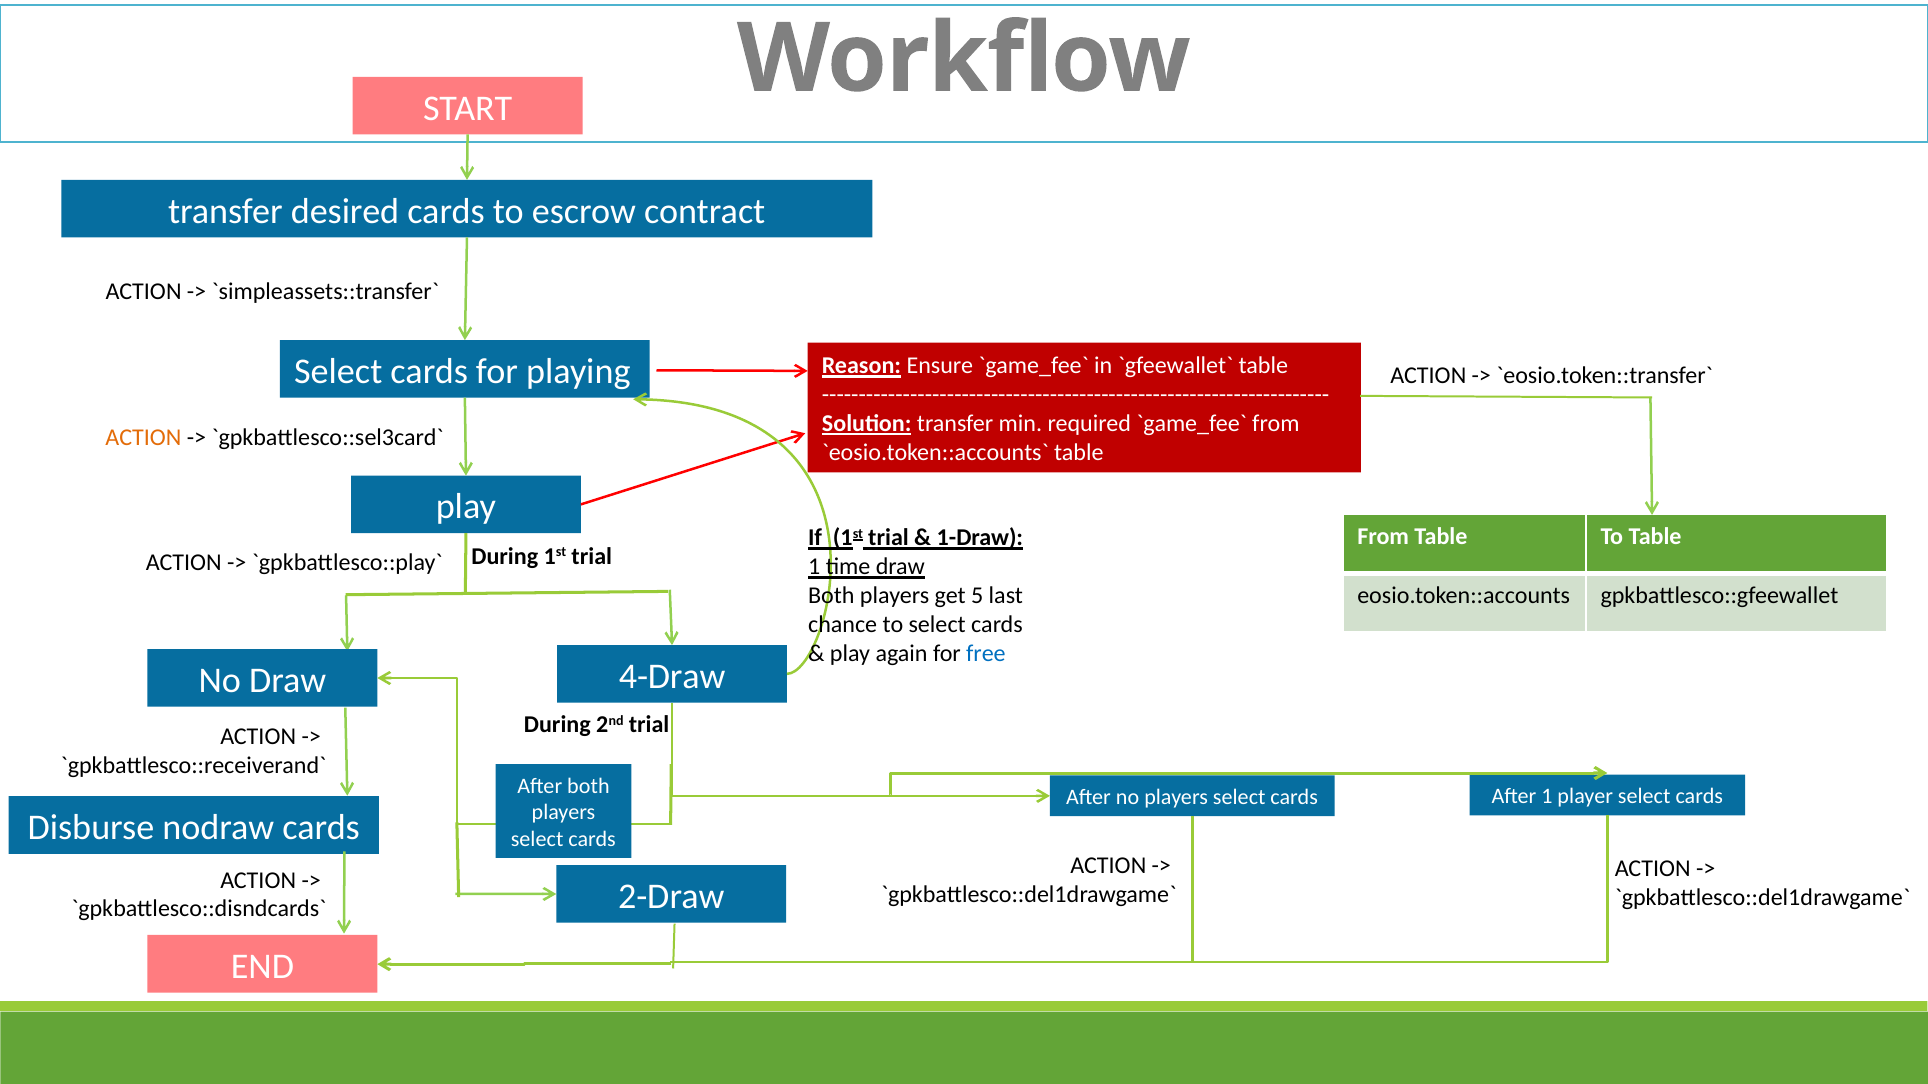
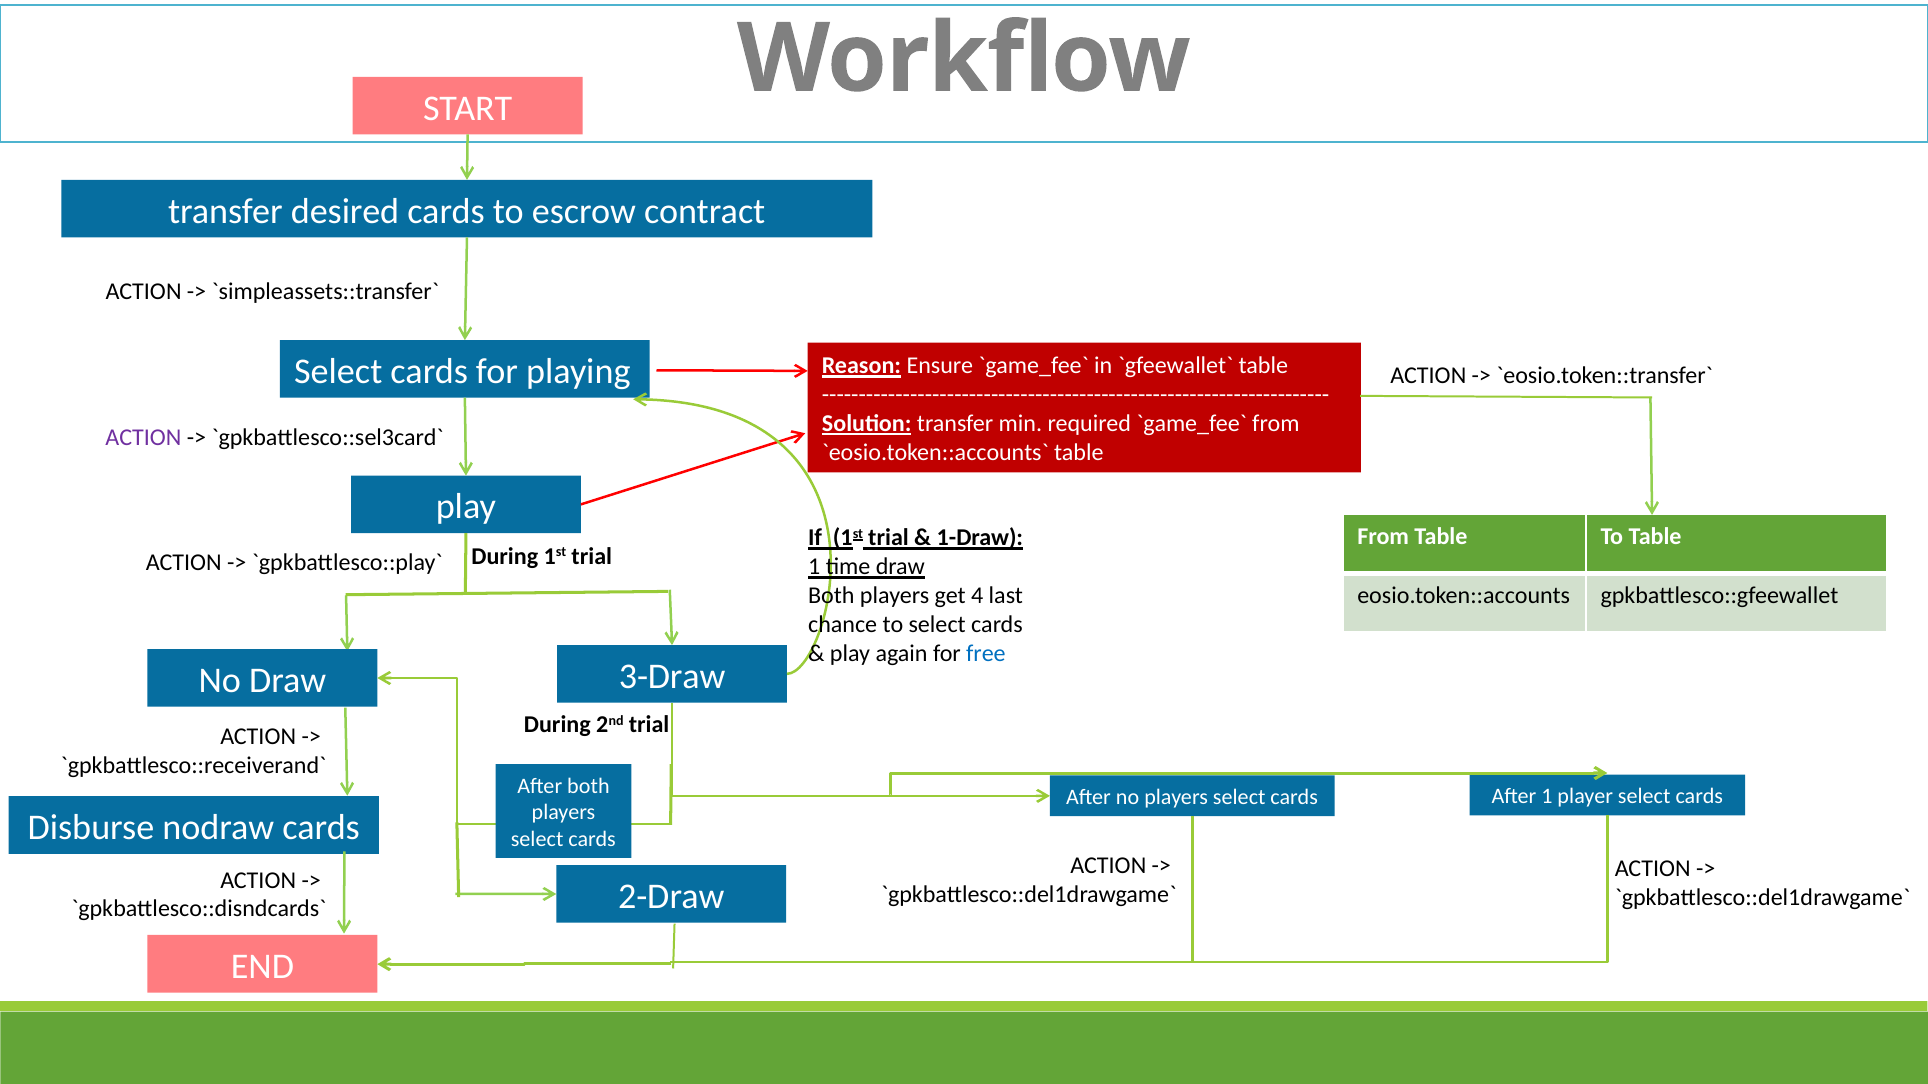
ACTION colour: orange -> purple (143, 438)
5: 5 -> 4 (977, 596)
4-Draw: 4-Draw -> 3-Draw (672, 677)
